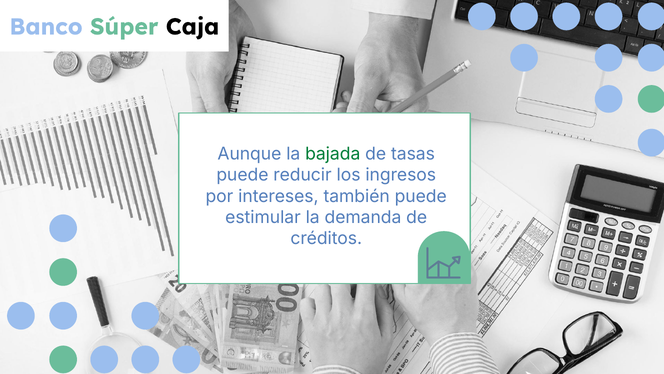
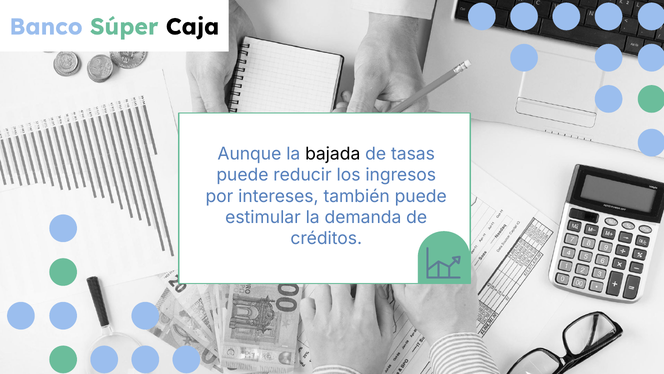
bajada colour: green -> black (333, 154)
